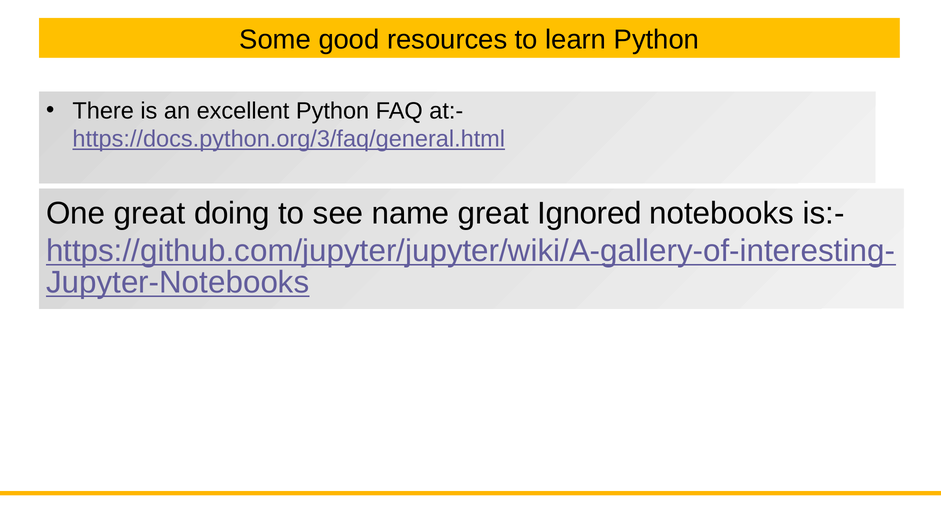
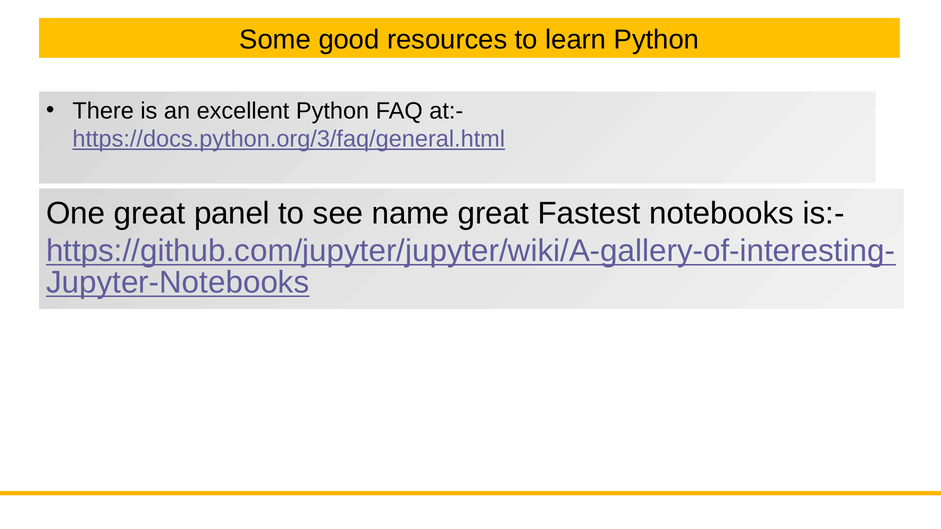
doing: doing -> panel (232, 214)
Ignored: Ignored -> Fastest (589, 214)
